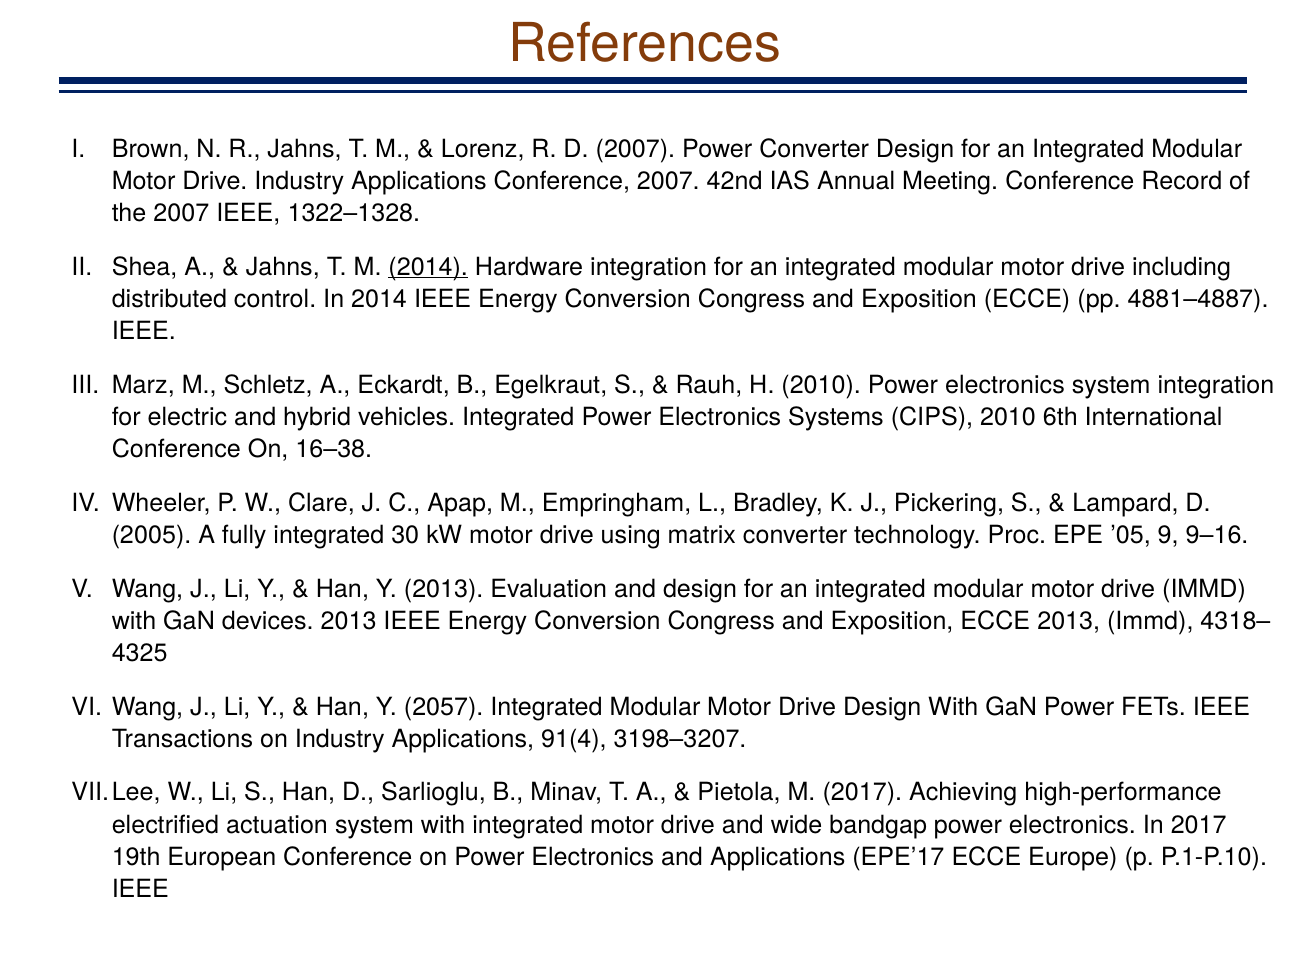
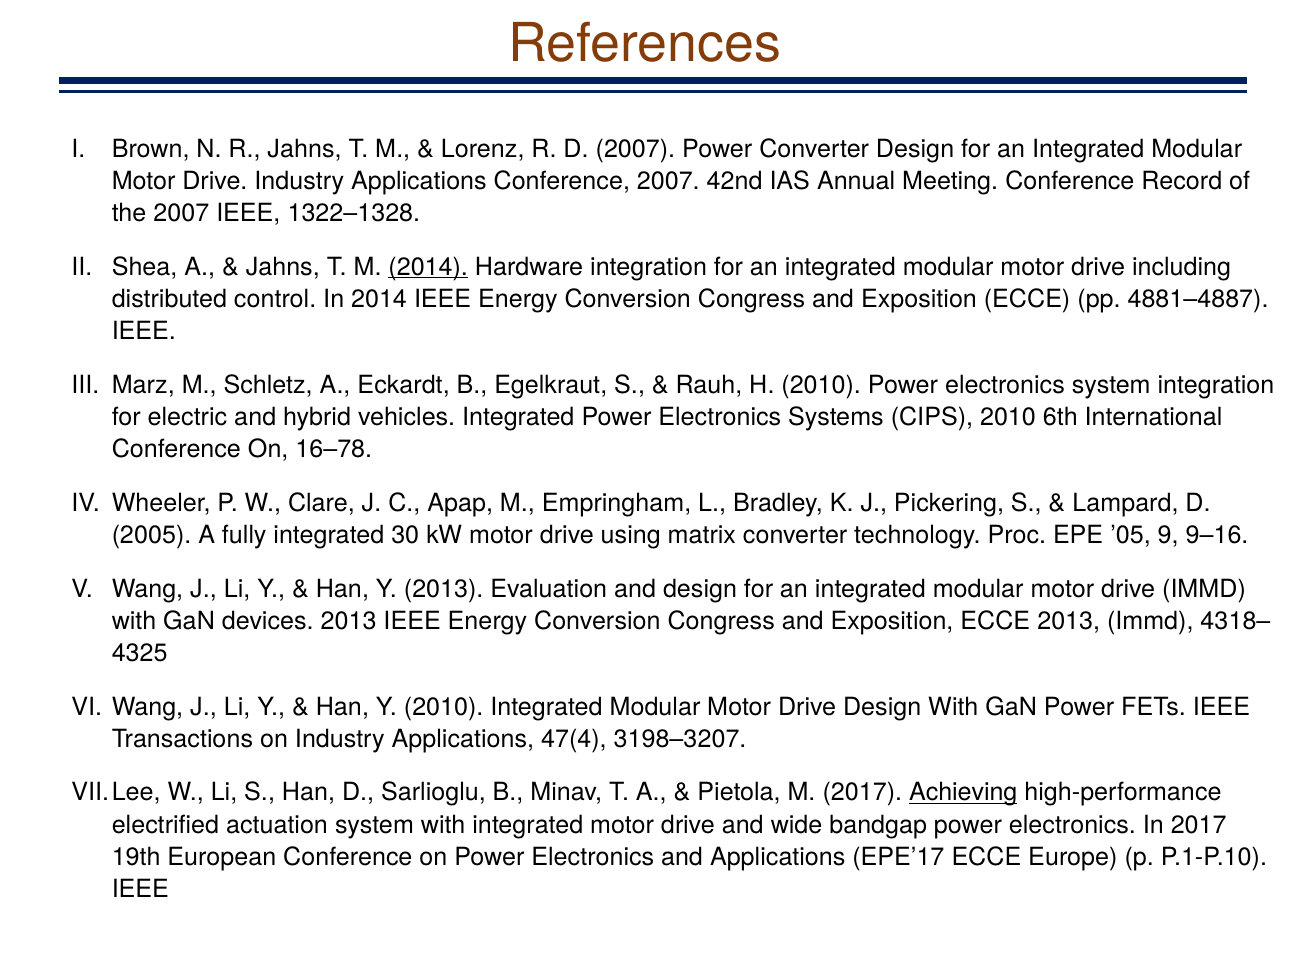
16–38: 16–38 -> 16–78 (334, 450)
Y 2057: 2057 -> 2010 (444, 707)
91(4: 91(4 -> 47(4 (574, 739)
Achieving underline: none -> present (963, 793)
